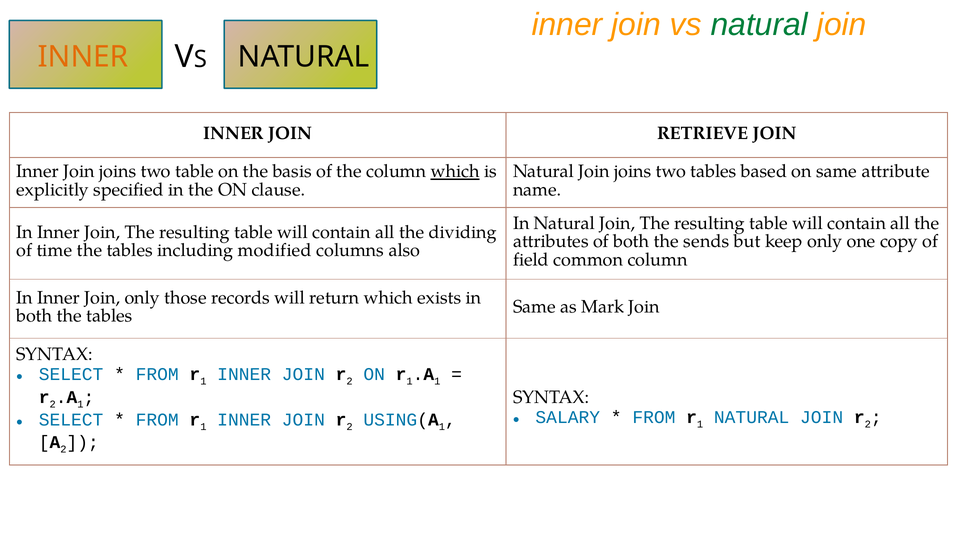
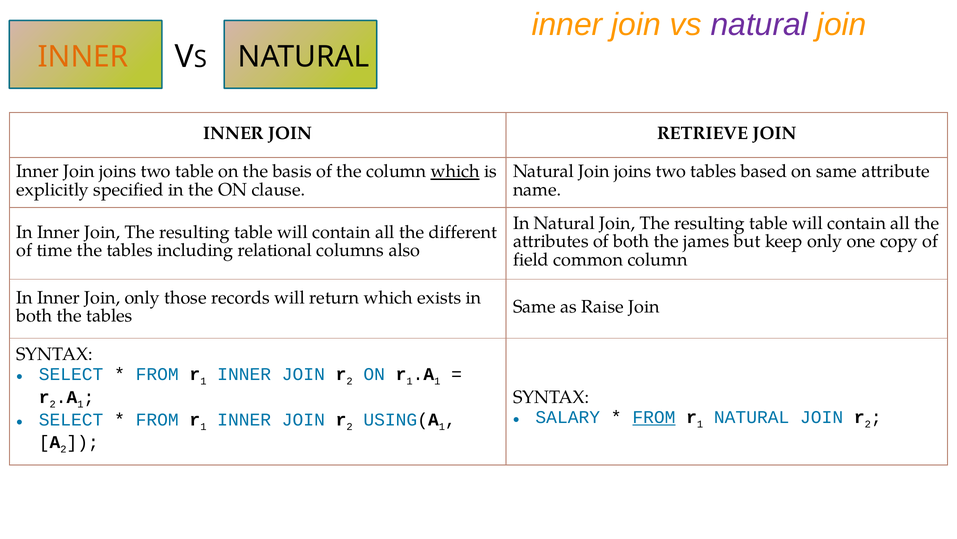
natural colour: green -> purple (759, 25)
dividing: dividing -> different (463, 232)
sends: sends -> james (706, 241)
modified: modified -> relational (275, 250)
Mark: Mark -> Raise (603, 306)
FROM underline: none -> present (654, 417)
